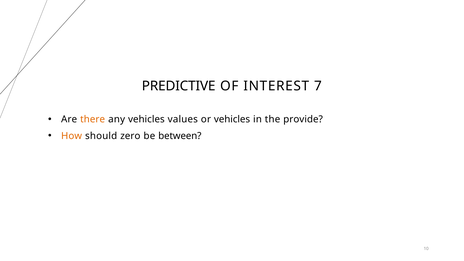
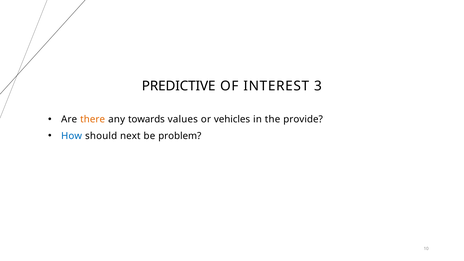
7: 7 -> 3 (318, 86)
any vehicles: vehicles -> towards (146, 119)
How colour: orange -> blue (72, 136)
zero: zero -> next (130, 136)
between: between -> problem (180, 136)
